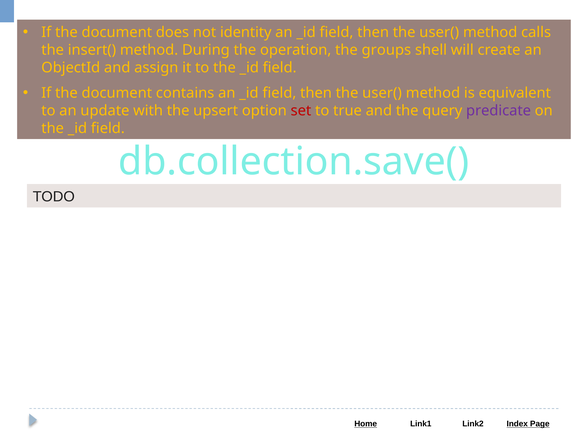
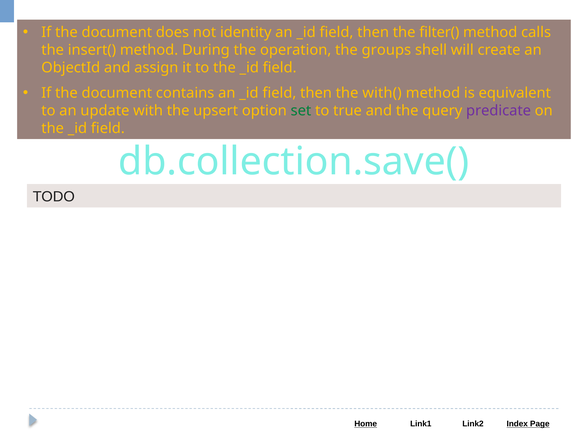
user(: user( -> filter( (439, 32)
user(: user( -> with( (382, 93)
set colour: red -> green (301, 111)
